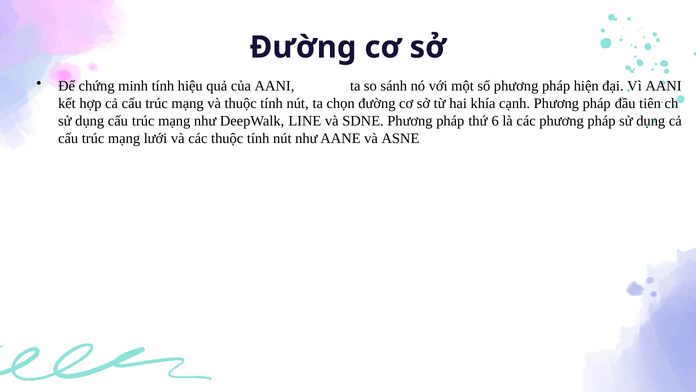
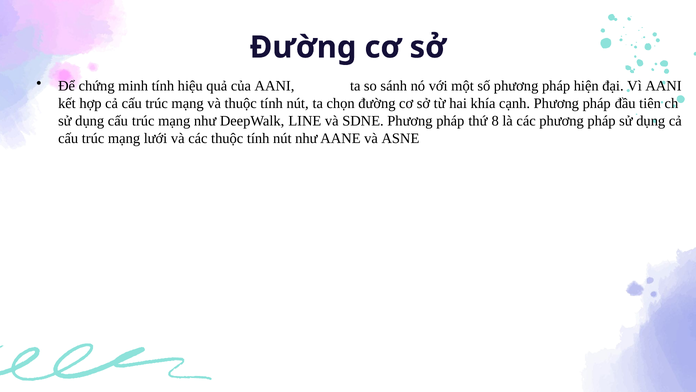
6: 6 -> 8 (495, 121)
